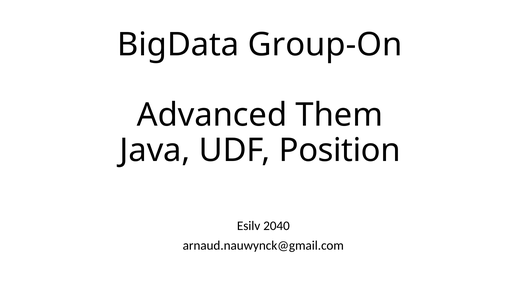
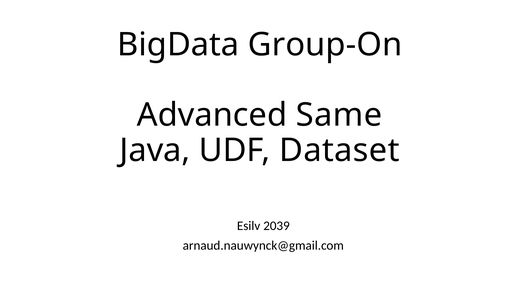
Them: Them -> Same (339, 115)
Position: Position -> Dataset (339, 151)
2040: 2040 -> 2039 (276, 226)
